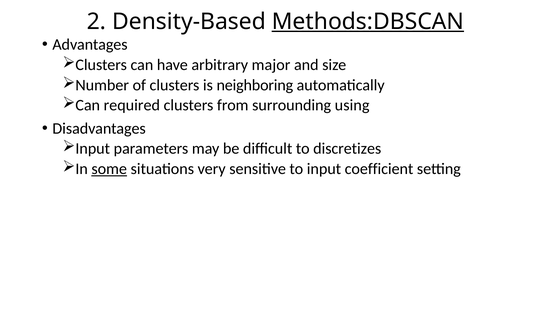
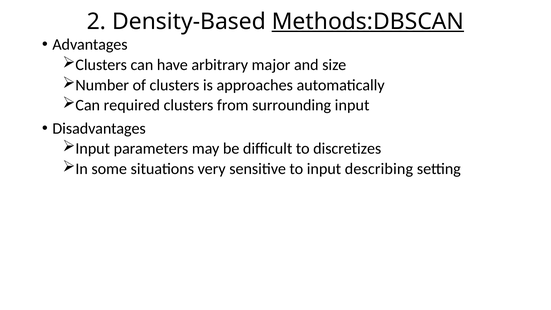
neighboring: neighboring -> approaches (255, 85)
surrounding using: using -> input (352, 105)
some underline: present -> none (109, 169)
coefficient: coefficient -> describing (379, 169)
